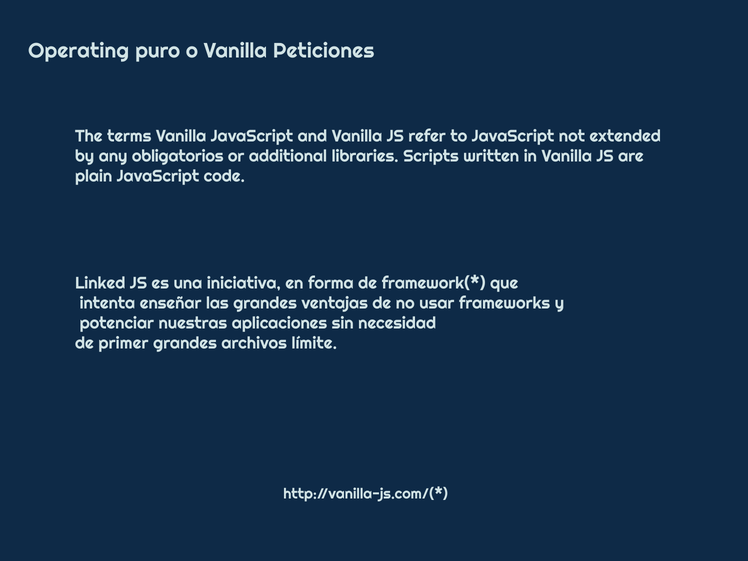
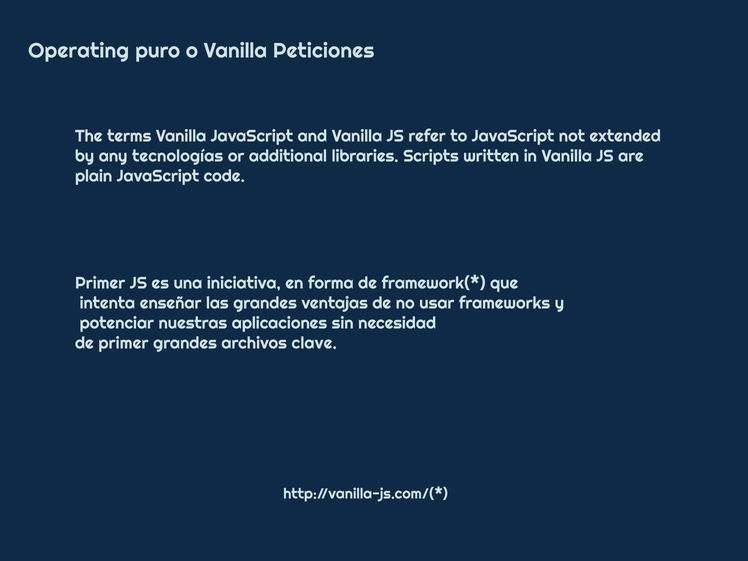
obligatorios: obligatorios -> tecnologías (178, 156)
Linked: Linked -> Primer (100, 284)
límite: límite -> clave (314, 343)
